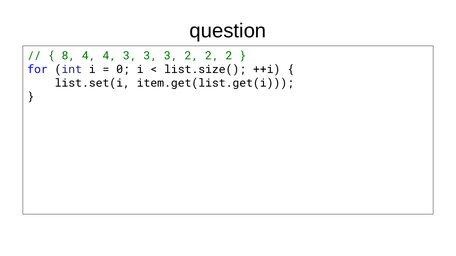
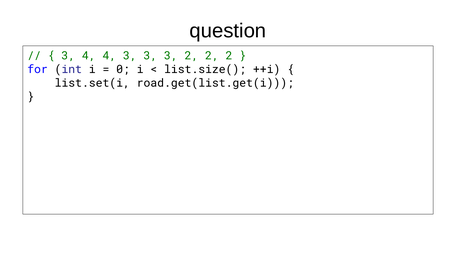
8: 8 -> 3 (68, 56)
item.get(list.get(i: item.get(list.get(i -> road.get(list.get(i (215, 83)
